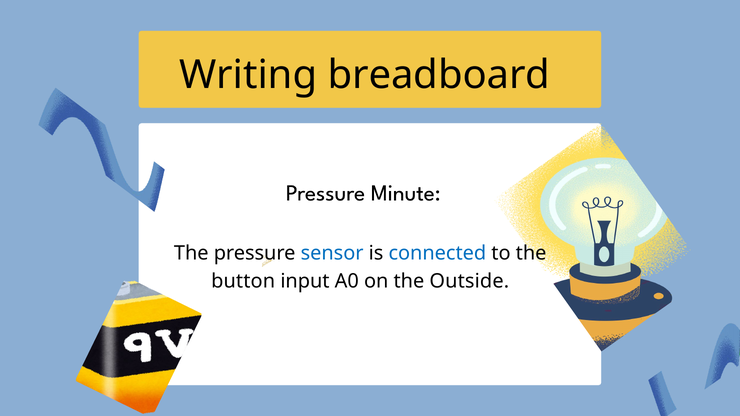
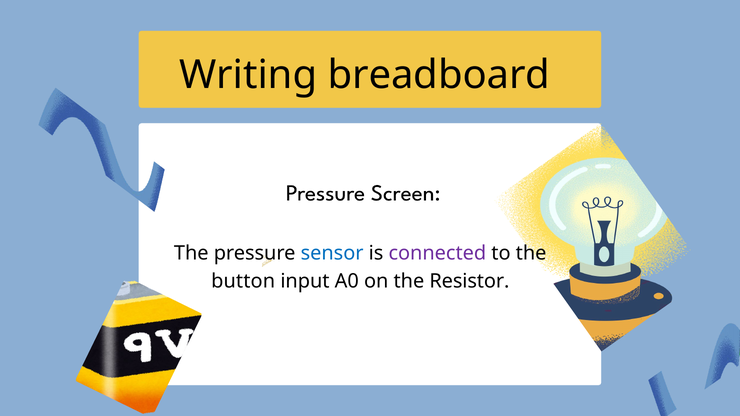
Minute: Minute -> Screen (406, 193)
connected colour: blue -> purple (437, 253)
Outside: Outside -> Resistor (469, 281)
